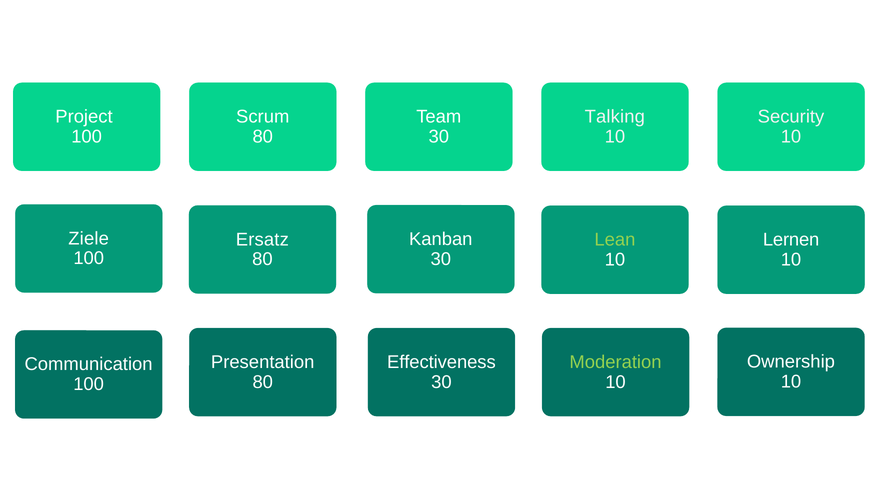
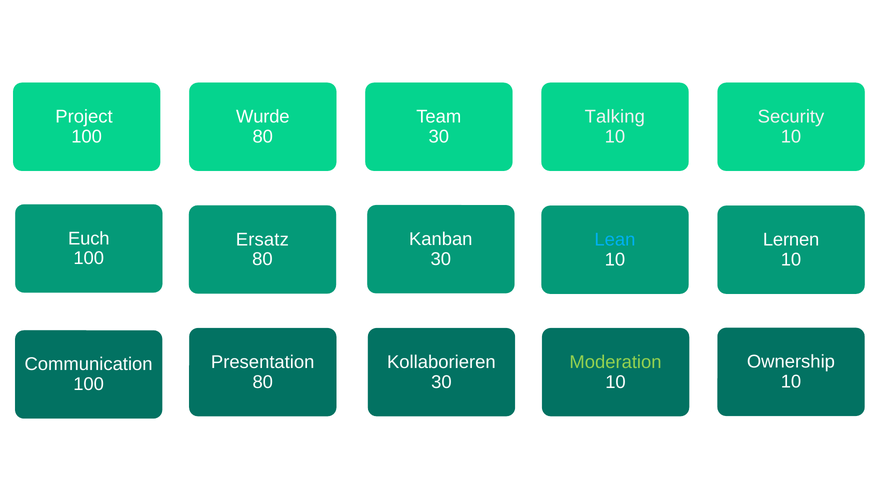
Scrum: Scrum -> Wurde (263, 117)
Ziele: Ziele -> Euch (89, 239)
Lean colour: light green -> light blue (615, 240)
Effectiveness: Effectiveness -> Kollaborieren (441, 362)
